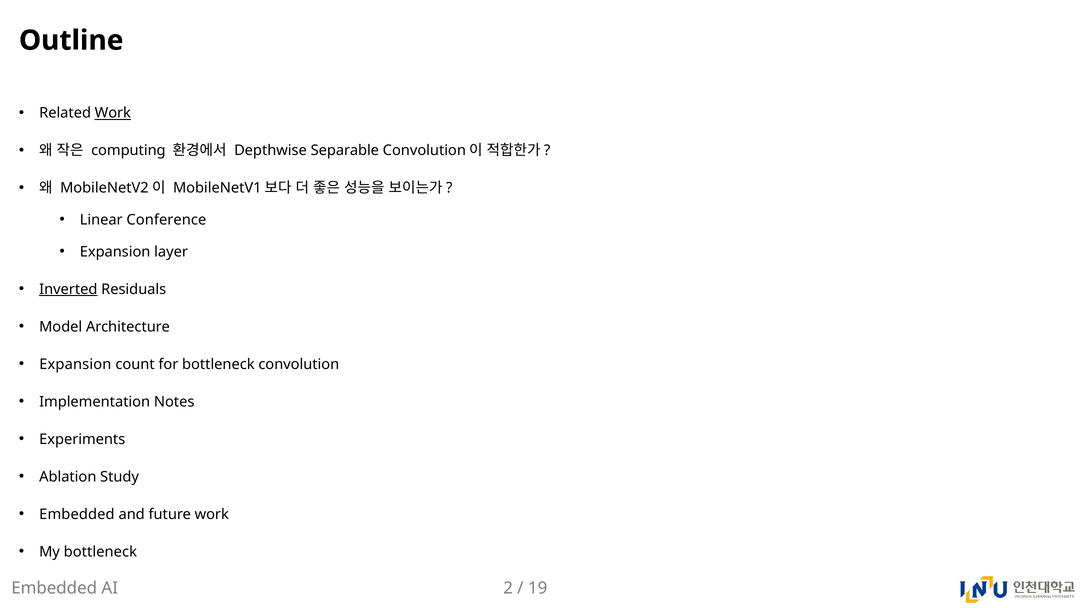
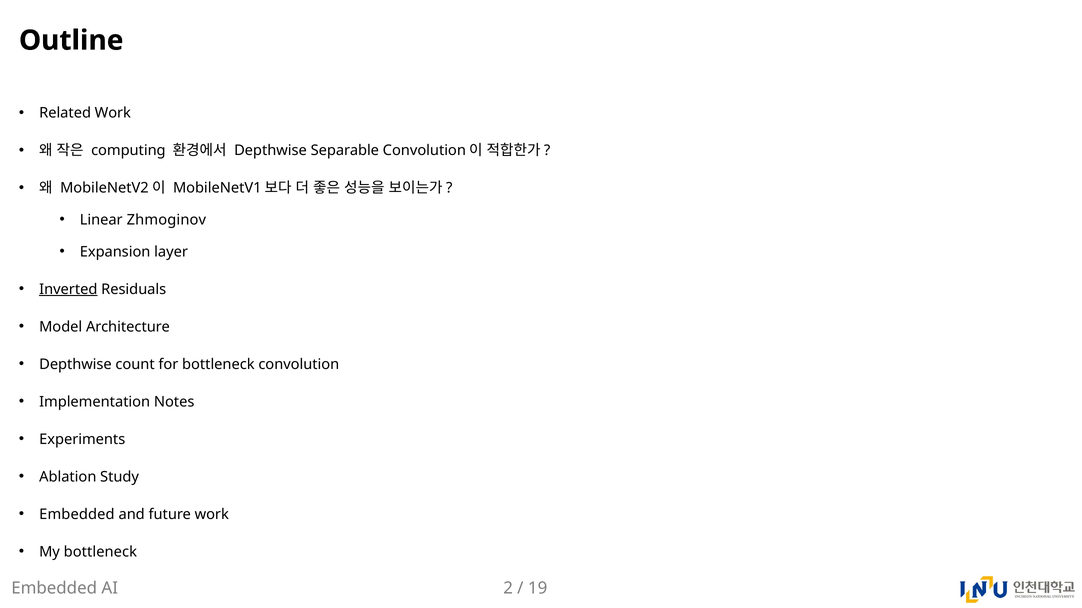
Work underline: present -> none (113, 113)
Conference: Conference -> Zhmoginov (166, 220)
Expansion: Expansion -> Depthwise (75, 365)
